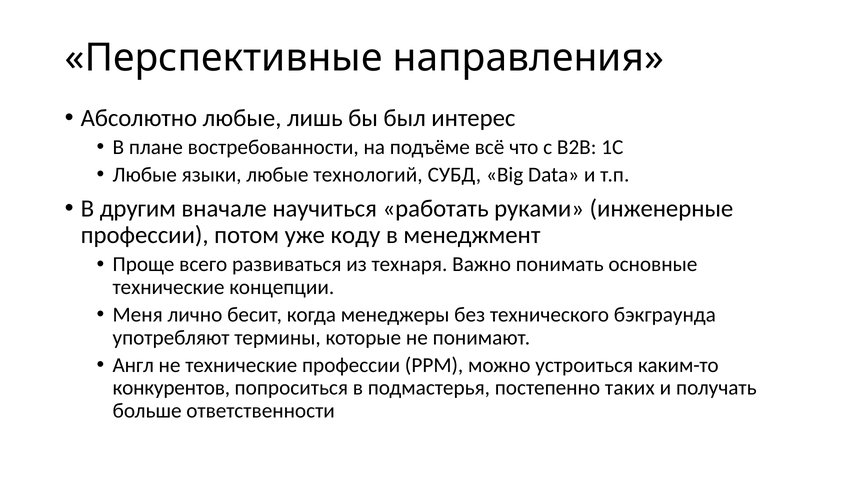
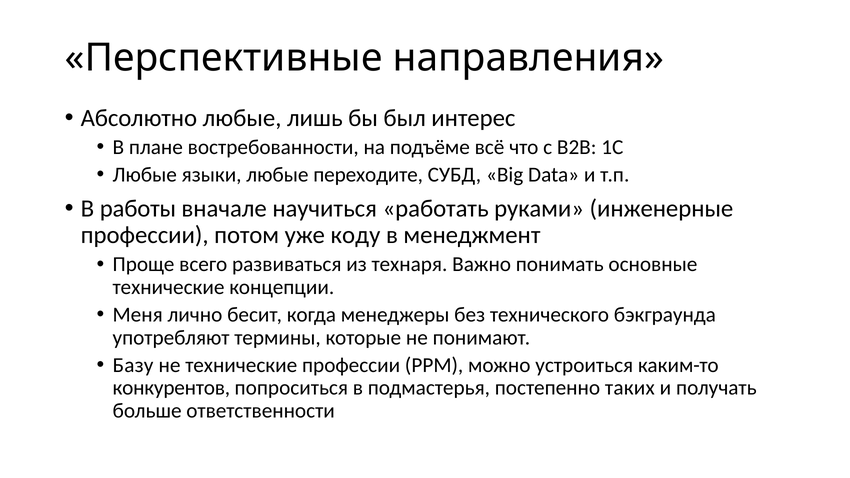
технологий: технологий -> переходите (368, 175)
другим: другим -> работы (138, 208)
Англ: Англ -> Базу (133, 365)
